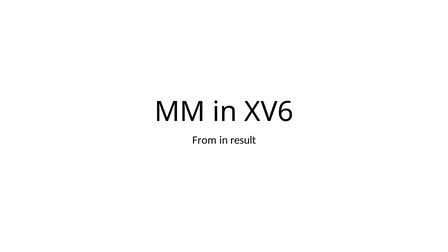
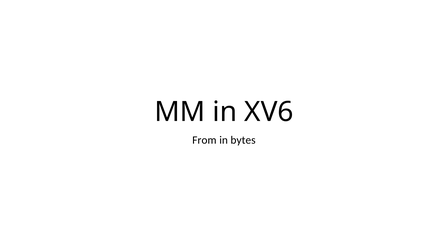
result: result -> bytes (243, 140)
